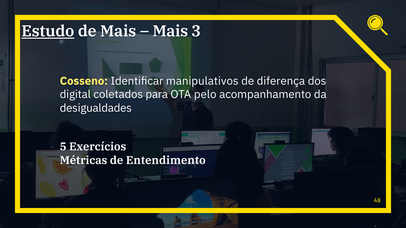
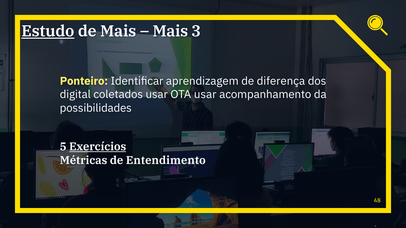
Cosseno: Cosseno -> Ponteiro (84, 81)
manipulativos: manipulativos -> aprendizagem (202, 81)
coletados para: para -> usar (157, 95)
OTA pelo: pelo -> usar (205, 95)
desigualdades: desigualdades -> possibilidades (96, 108)
Exercícios underline: none -> present (98, 147)
